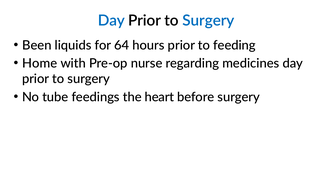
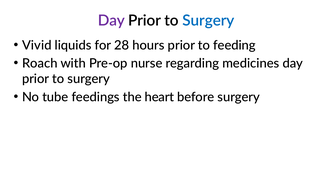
Day colour: blue -> purple (111, 21)
Been: Been -> Vivid (37, 45)
64: 64 -> 28 (122, 45)
Home: Home -> Roach (40, 63)
